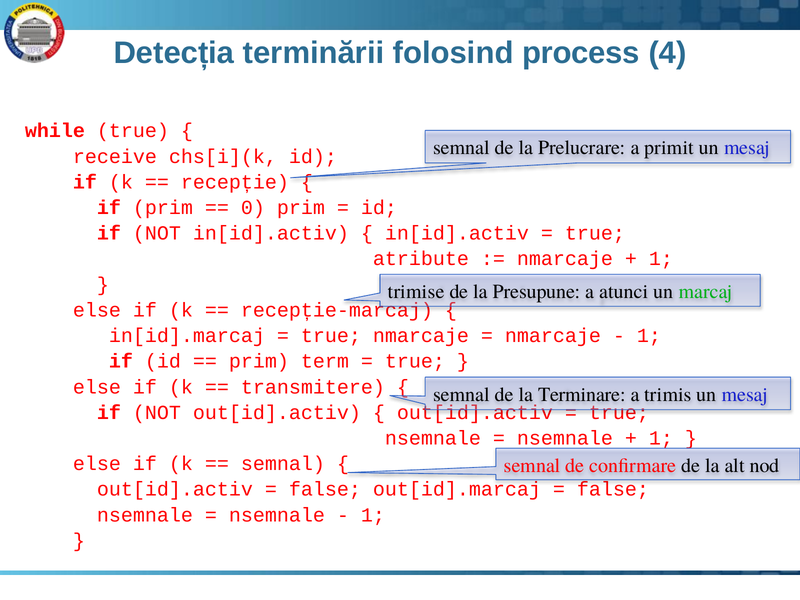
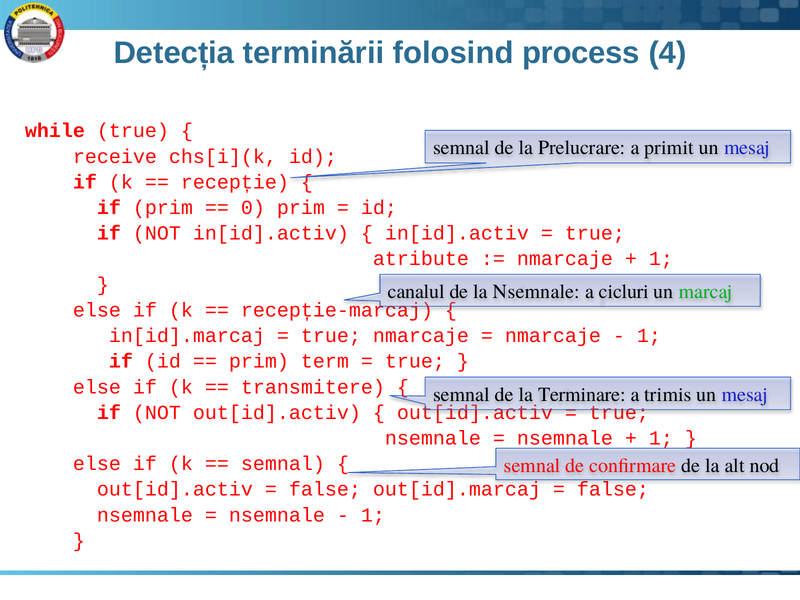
trimise: trimise -> canalul (416, 292)
la Presupune: Presupune -> Nsemnale (536, 292)
atunci: atunci -> cicluri (624, 292)
